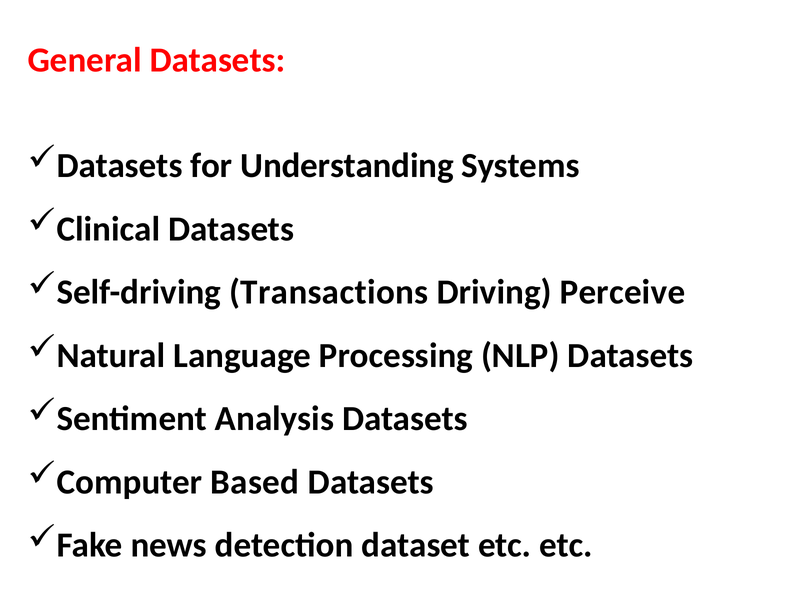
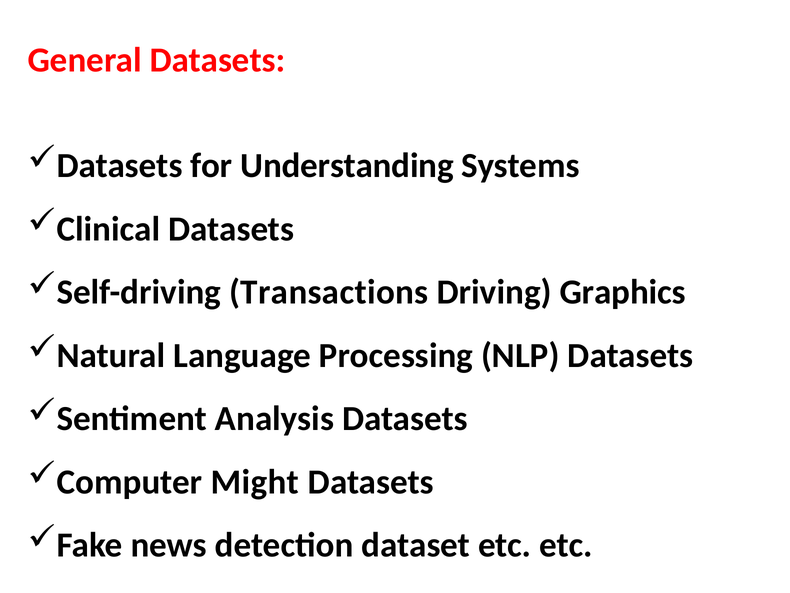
Perceive: Perceive -> Graphics (623, 292)
Based: Based -> Might (255, 482)
